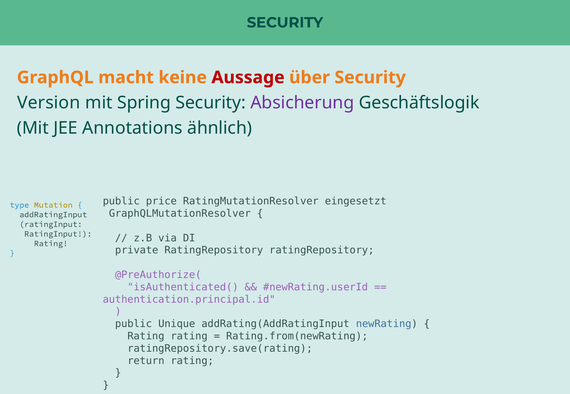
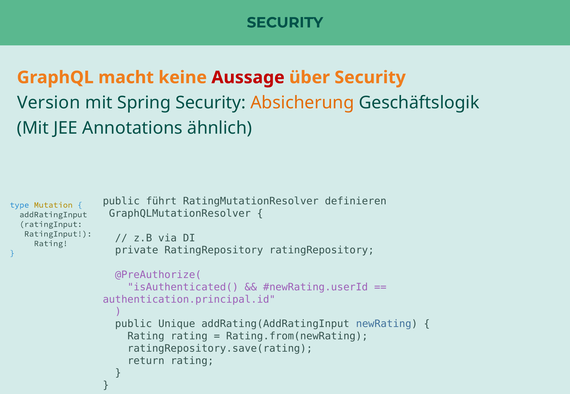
Absicherung colour: purple -> orange (302, 103)
price: price -> führt (161, 202)
eingesetzt: eingesetzt -> definieren (356, 202)
